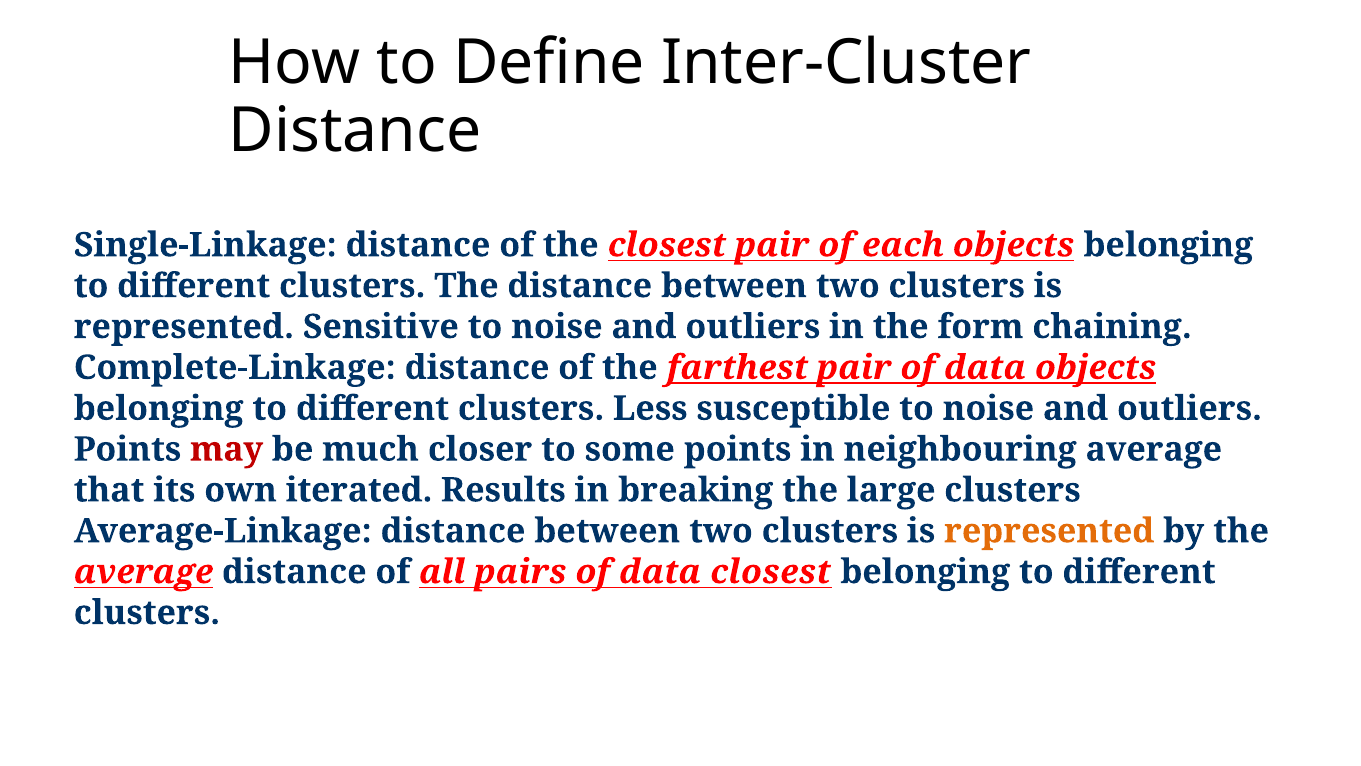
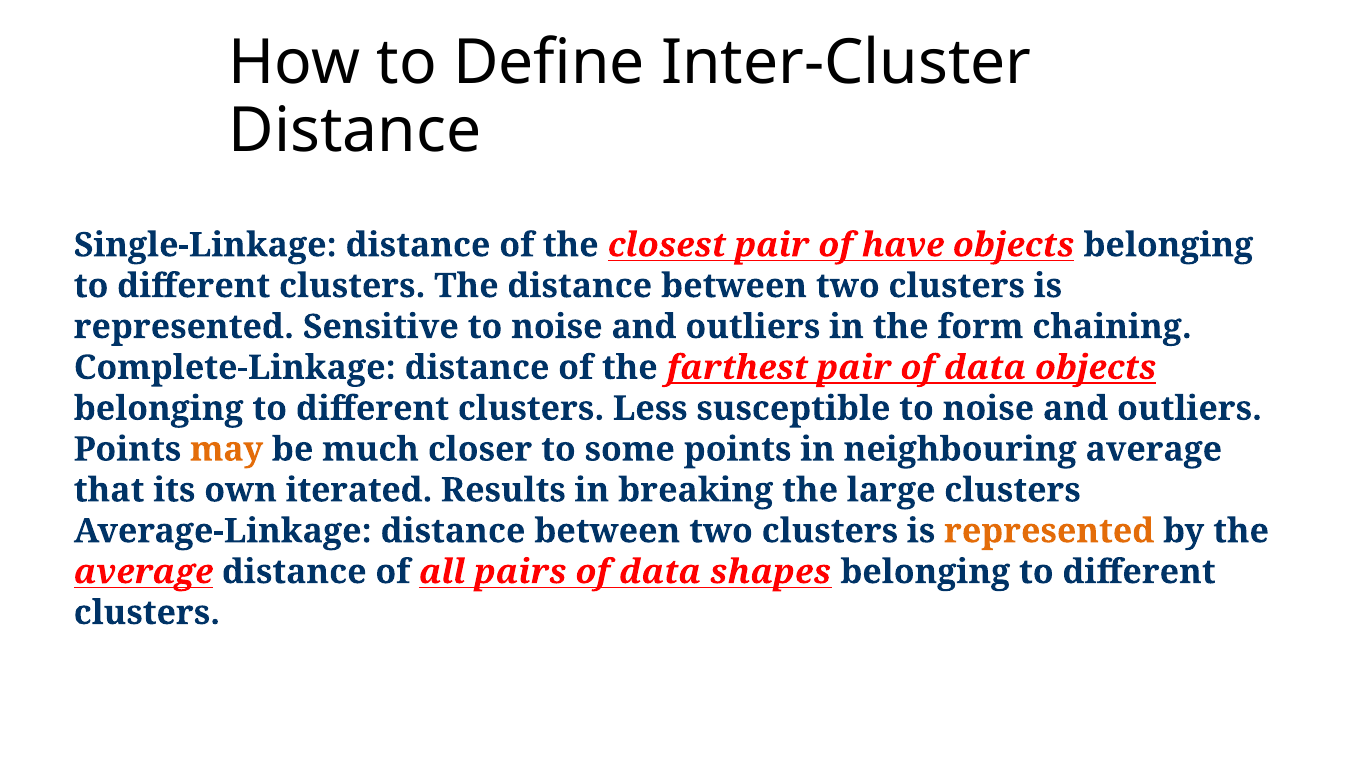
each: each -> have (903, 245)
may colour: red -> orange (227, 449)
data closest: closest -> shapes (770, 572)
